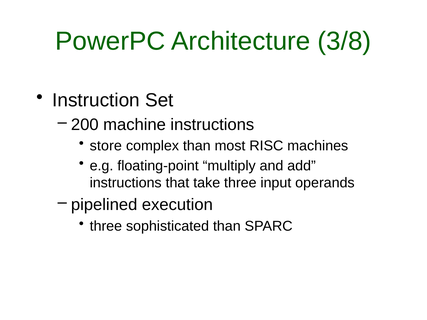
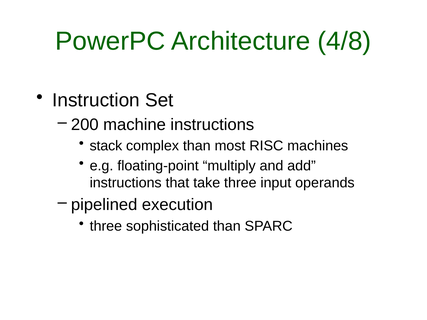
3/8: 3/8 -> 4/8 (344, 41)
store: store -> stack (106, 146)
